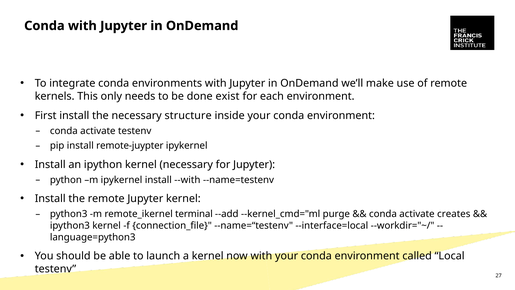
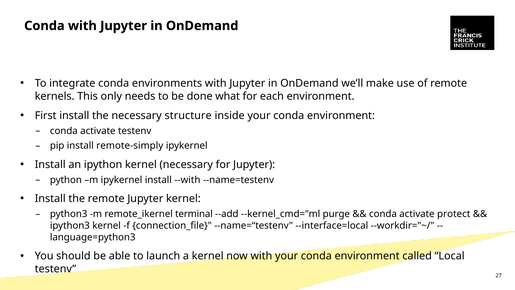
exist: exist -> what (228, 96)
remote-juypter: remote-juypter -> remote-simply (130, 146)
creates: creates -> protect (454, 214)
